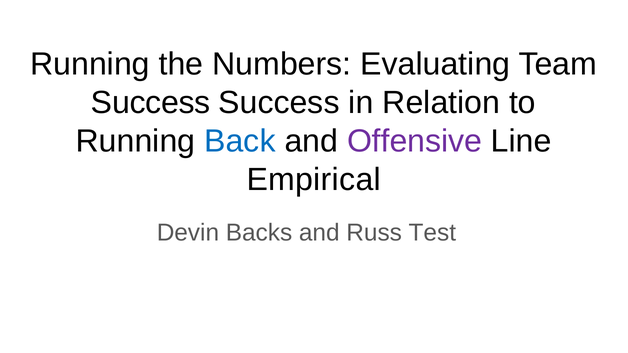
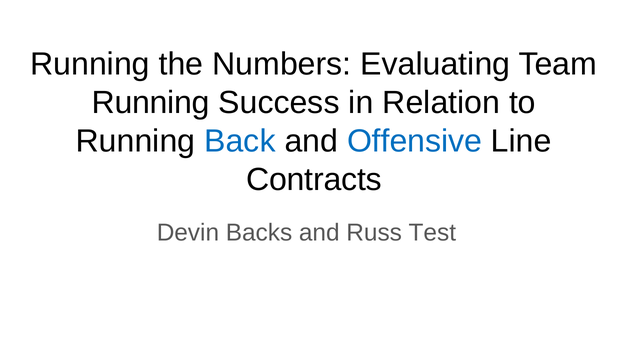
Success: Success -> Running (151, 103)
Offensive colour: purple -> blue (415, 141)
Empirical: Empirical -> Contracts (314, 180)
